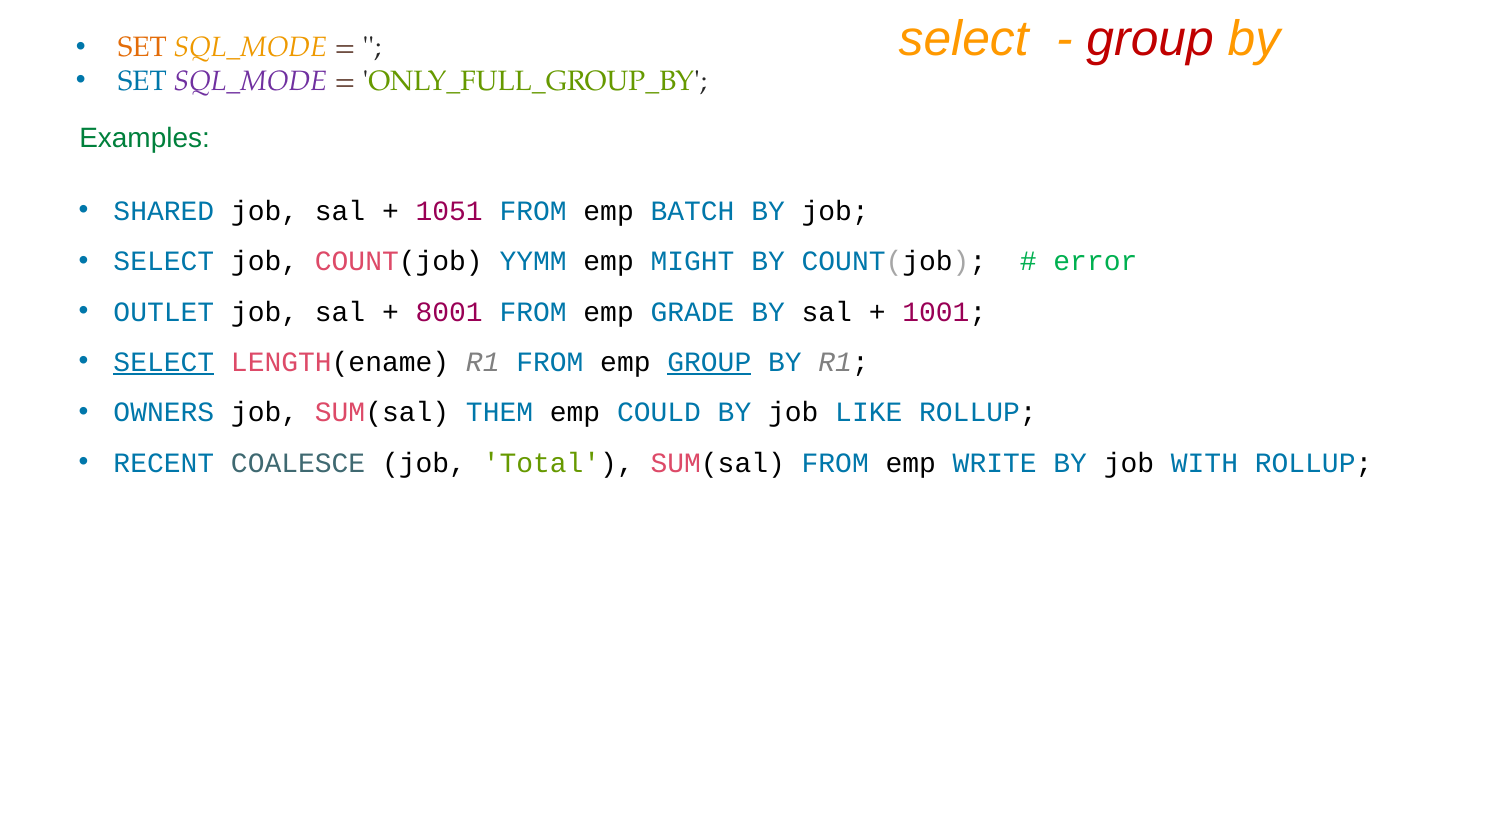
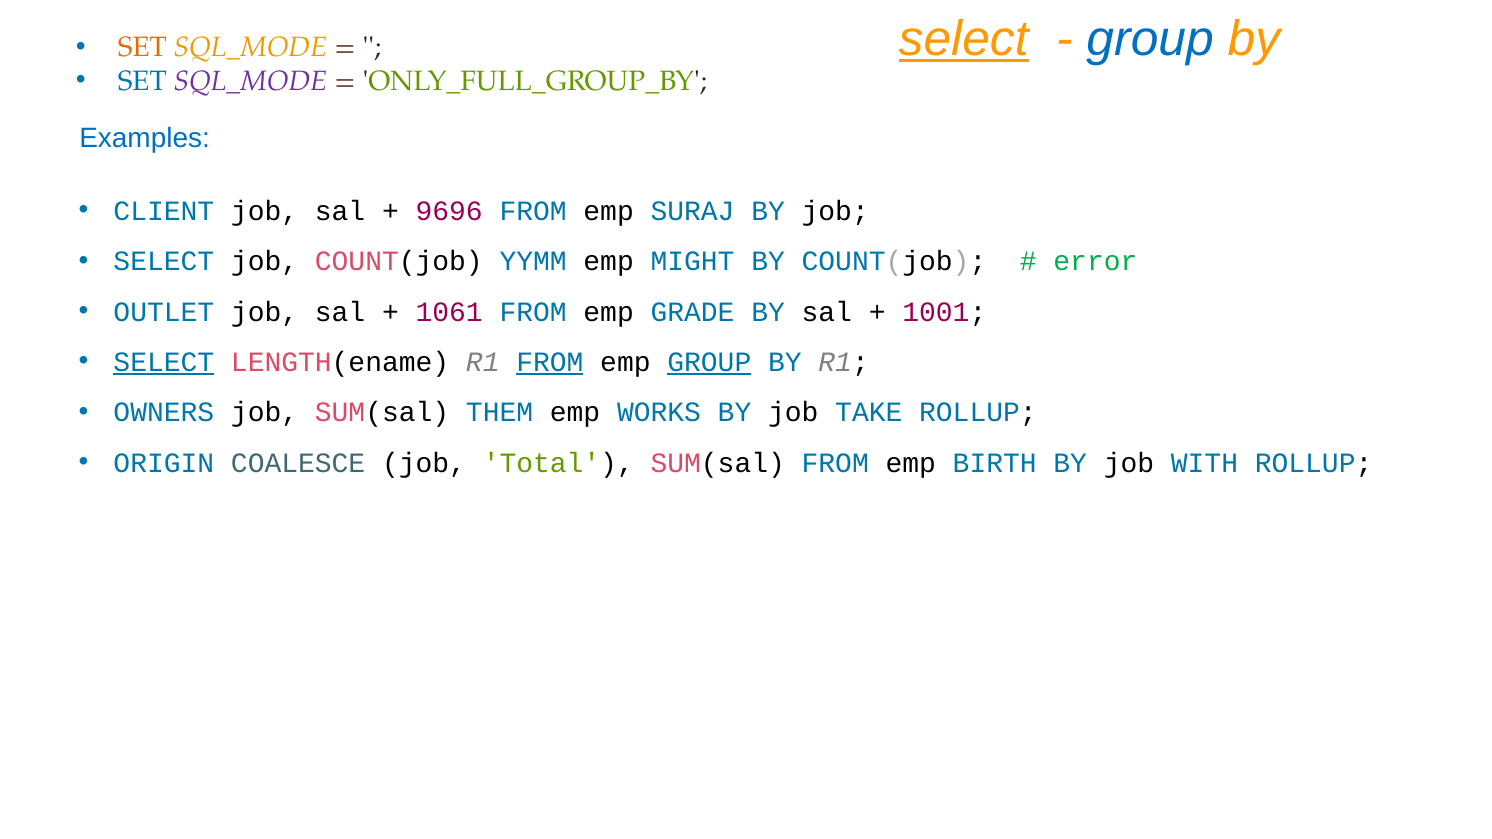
select underline: none -> present (964, 39)
group colour: red -> blue (1150, 39)
Examples colour: green -> blue (145, 138)
SHARED: SHARED -> CLIENT (164, 211)
1051: 1051 -> 9696 (449, 211)
BATCH: BATCH -> SURAJ (693, 211)
8001: 8001 -> 1061 (449, 312)
FROM underline: none -> present (550, 362)
COULD: COULD -> WORKS (659, 413)
LIKE: LIKE -> TAKE (869, 413)
RECENT: RECENT -> ORIGIN (164, 463)
WRITE: WRITE -> BIRTH (995, 463)
